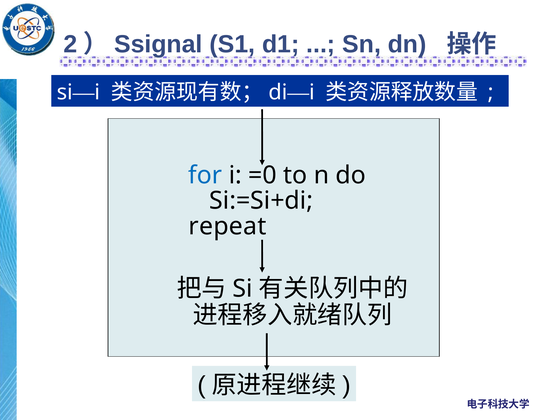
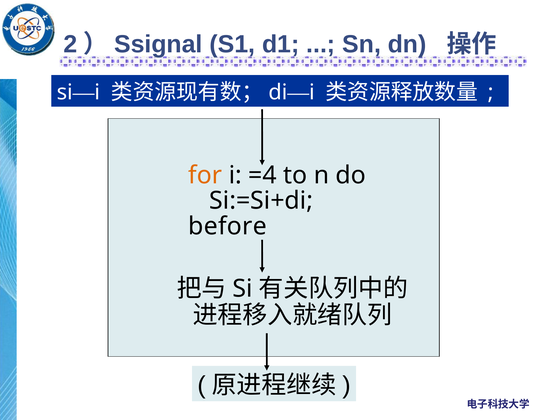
for colour: blue -> orange (205, 175)
=0: =0 -> =4 (262, 175)
repeat: repeat -> before (228, 226)
